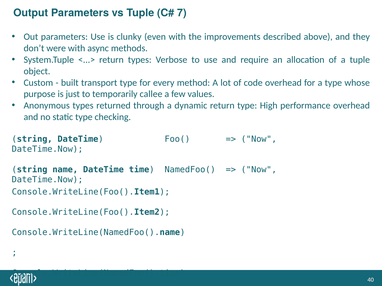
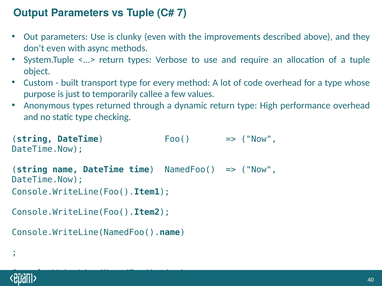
don’t were: were -> even (56, 48)
